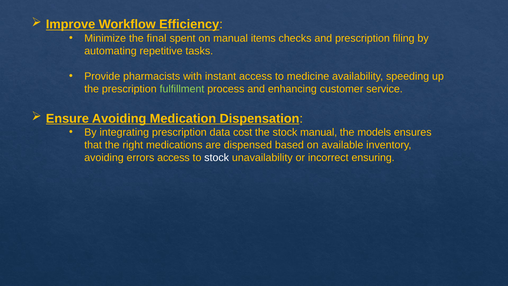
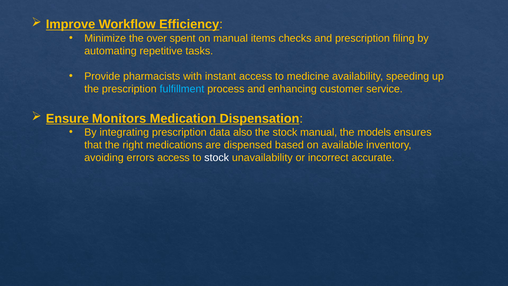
final: final -> over (157, 38)
fulfillment colour: light green -> light blue (182, 89)
Ensure Avoiding: Avoiding -> Monitors (119, 118)
cost: cost -> also (243, 132)
ensuring: ensuring -> accurate (373, 158)
